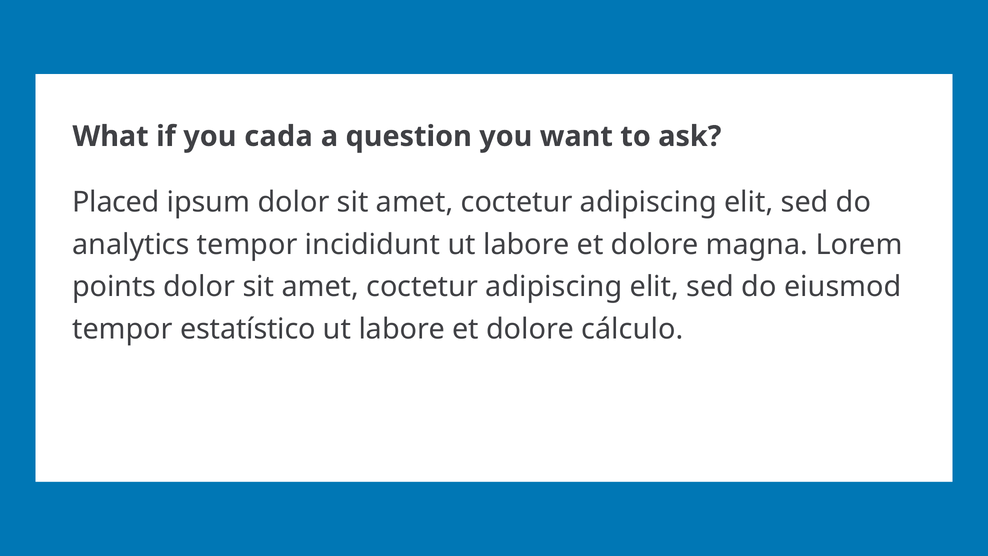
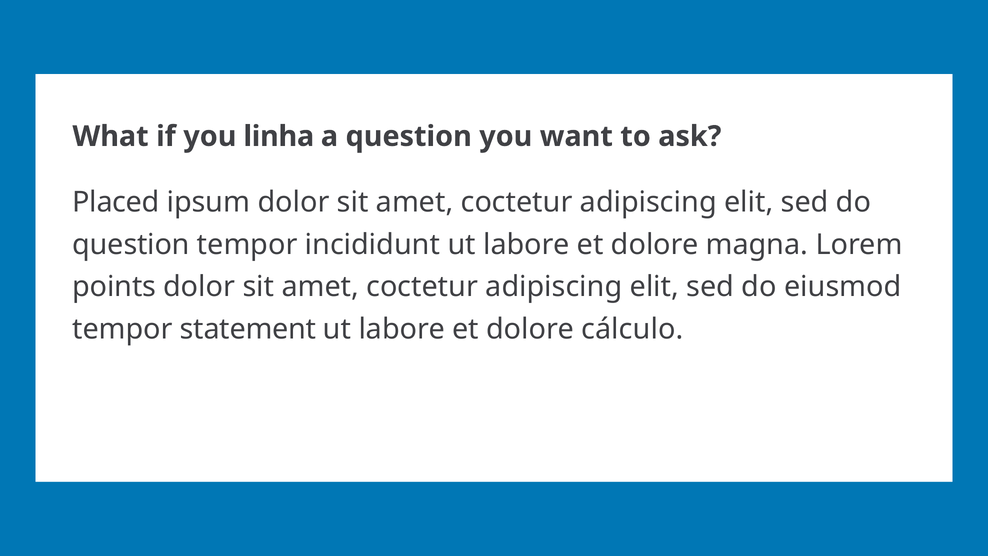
cada: cada -> linha (279, 136)
analytics: analytics -> question (131, 245)
estatístico: estatístico -> statement (248, 329)
